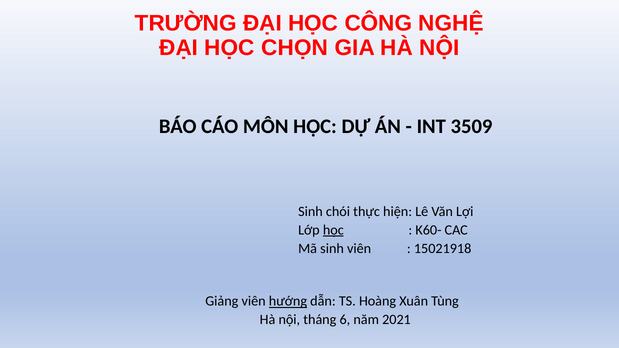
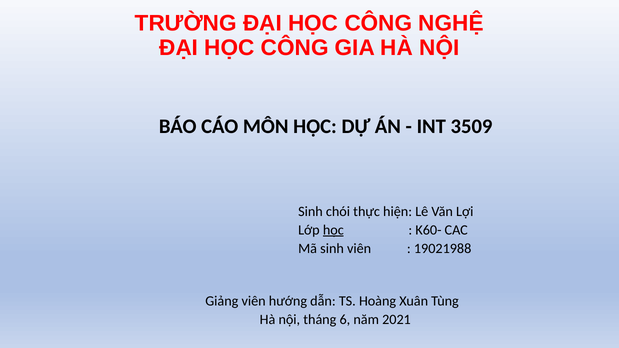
CHỌN: CHỌN -> CÔNG (295, 48)
15021918: 15021918 -> 19021988 (443, 249)
hướng underline: present -> none (288, 301)
